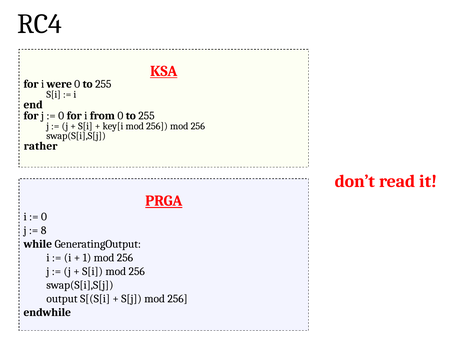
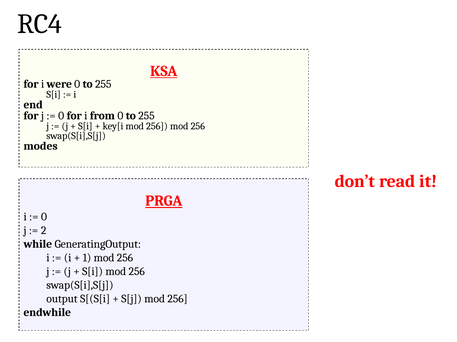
rather: rather -> modes (41, 146)
8: 8 -> 2 (44, 231)
